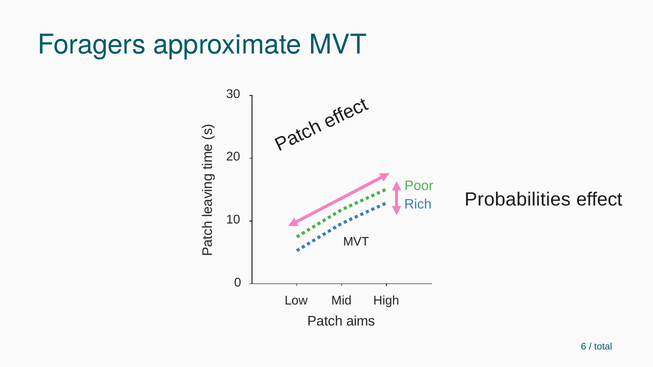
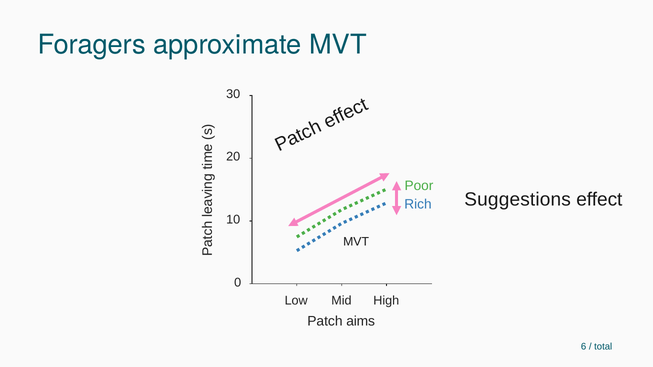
Probabilities: Probabilities -> Suggestions (518, 199)
